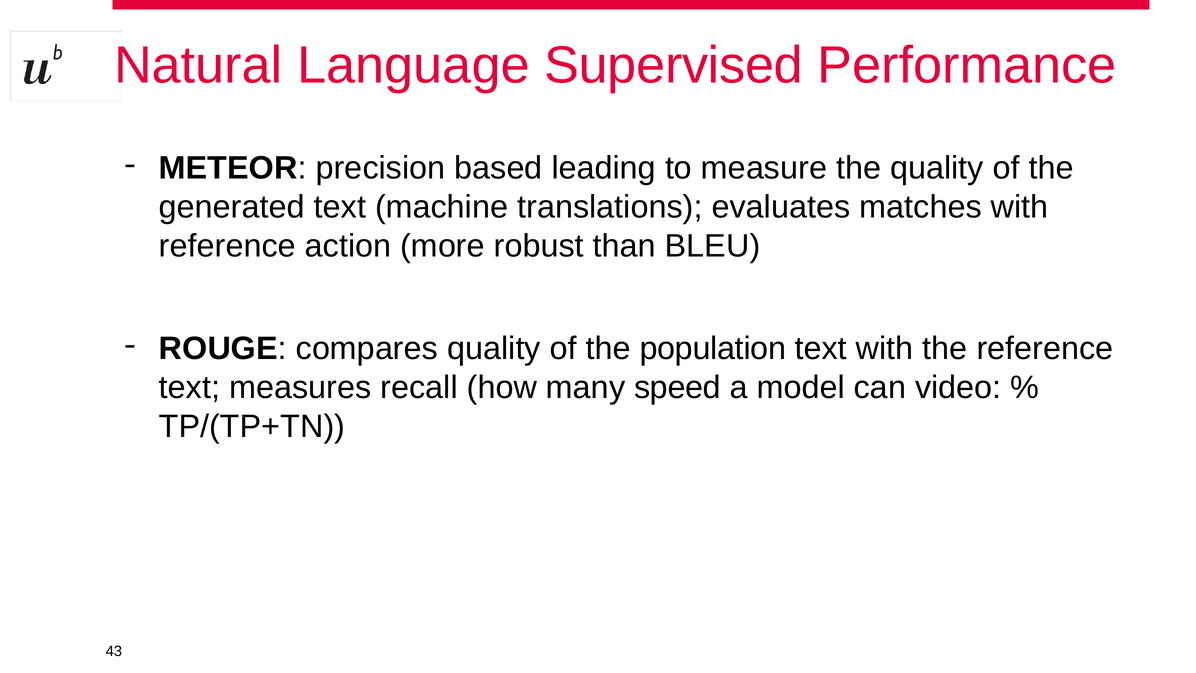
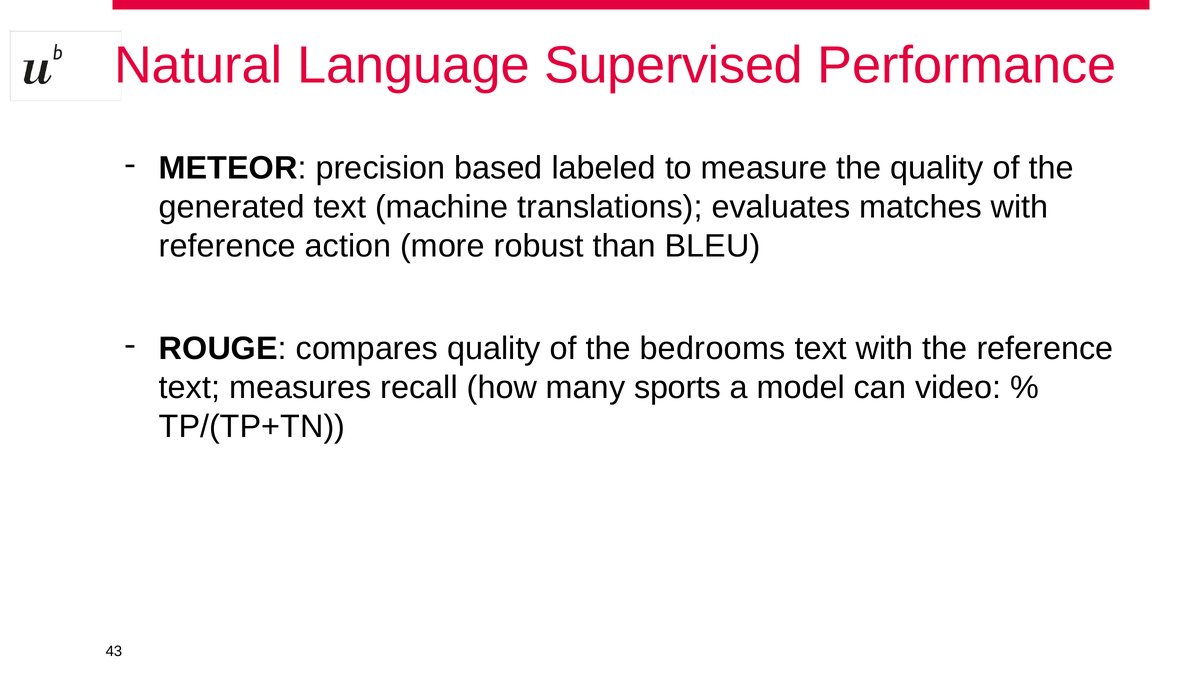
leading: leading -> labeled (604, 168)
population: population -> bedrooms (713, 349)
speed: speed -> sports (678, 387)
